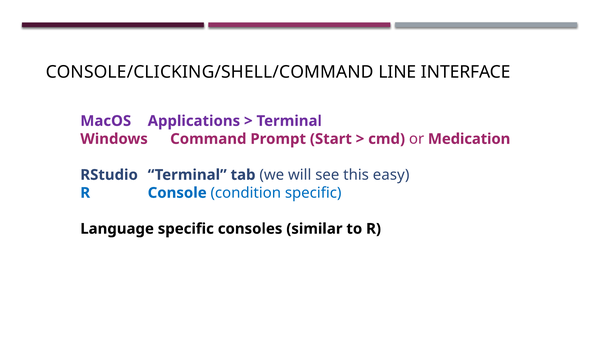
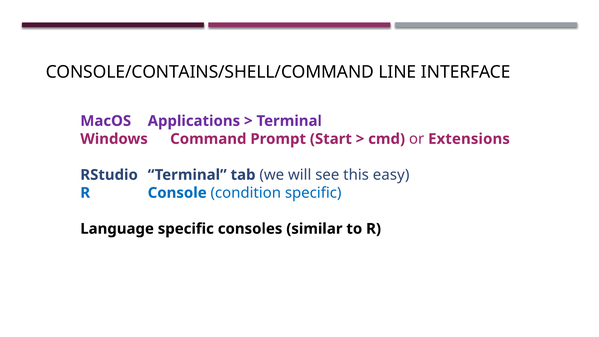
CONSOLE/CLICKING/SHELL/COMMAND: CONSOLE/CLICKING/SHELL/COMMAND -> CONSOLE/CONTAINS/SHELL/COMMAND (210, 72)
Medication: Medication -> Extensions (469, 139)
